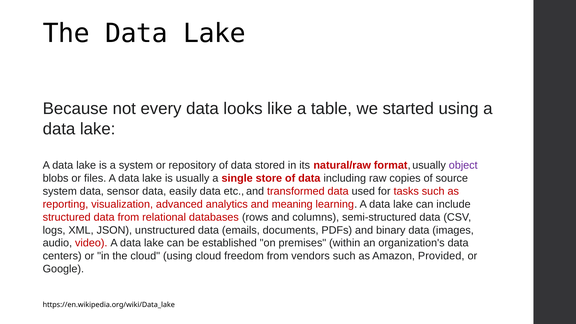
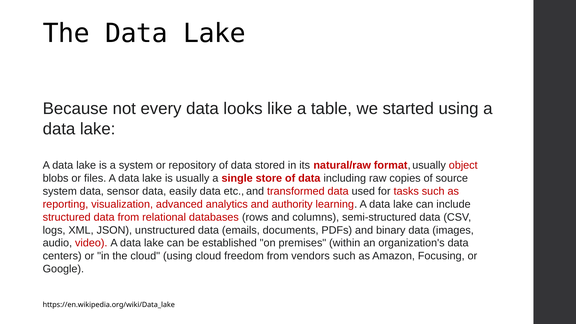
object colour: purple -> red (463, 165)
meaning: meaning -> authority (292, 204)
Provided: Provided -> Focusing (441, 256)
